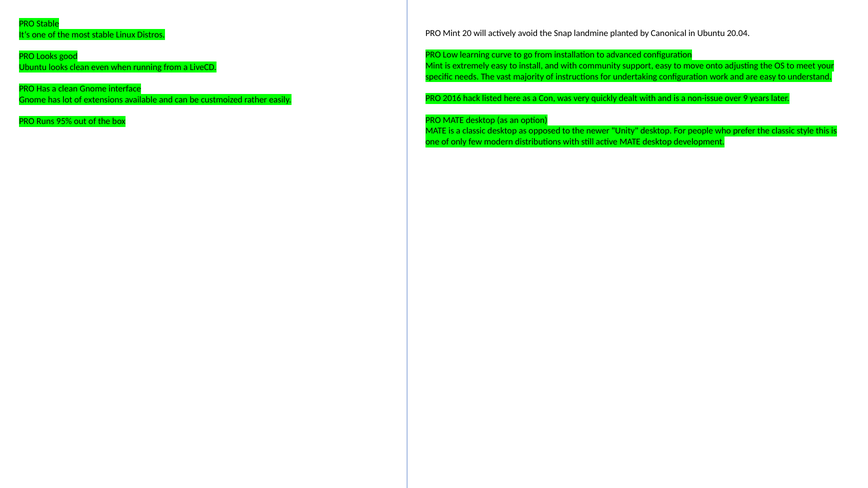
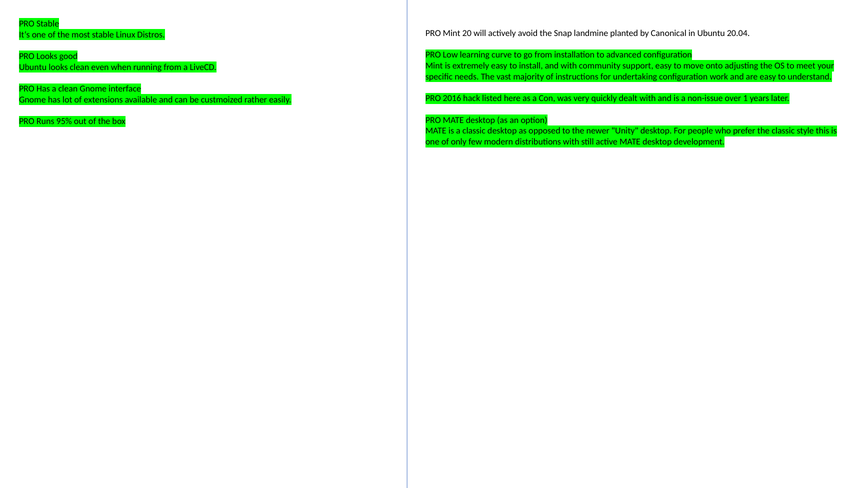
9: 9 -> 1 (746, 98)
